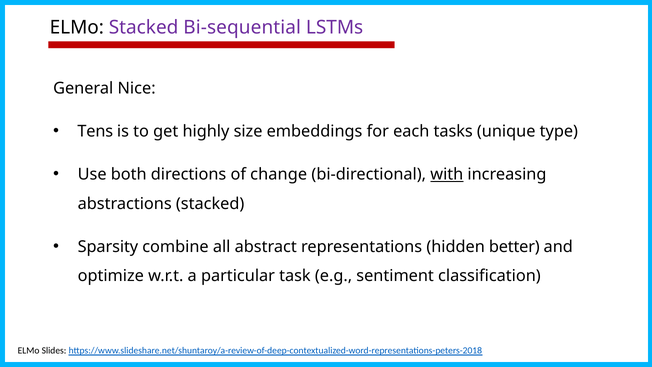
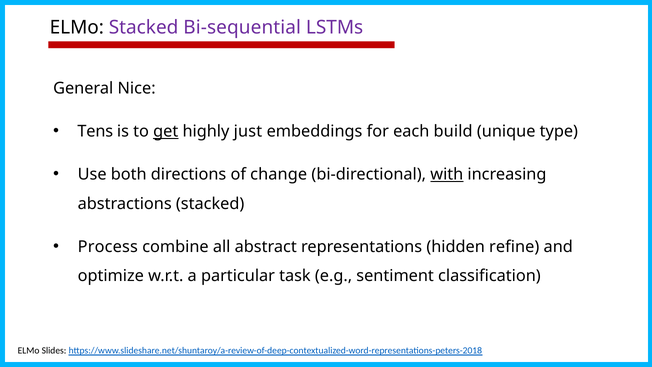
get underline: none -> present (166, 131)
size: size -> just (248, 131)
tasks: tasks -> build (453, 131)
Sparsity: Sparsity -> Process (108, 246)
better: better -> refine (514, 246)
